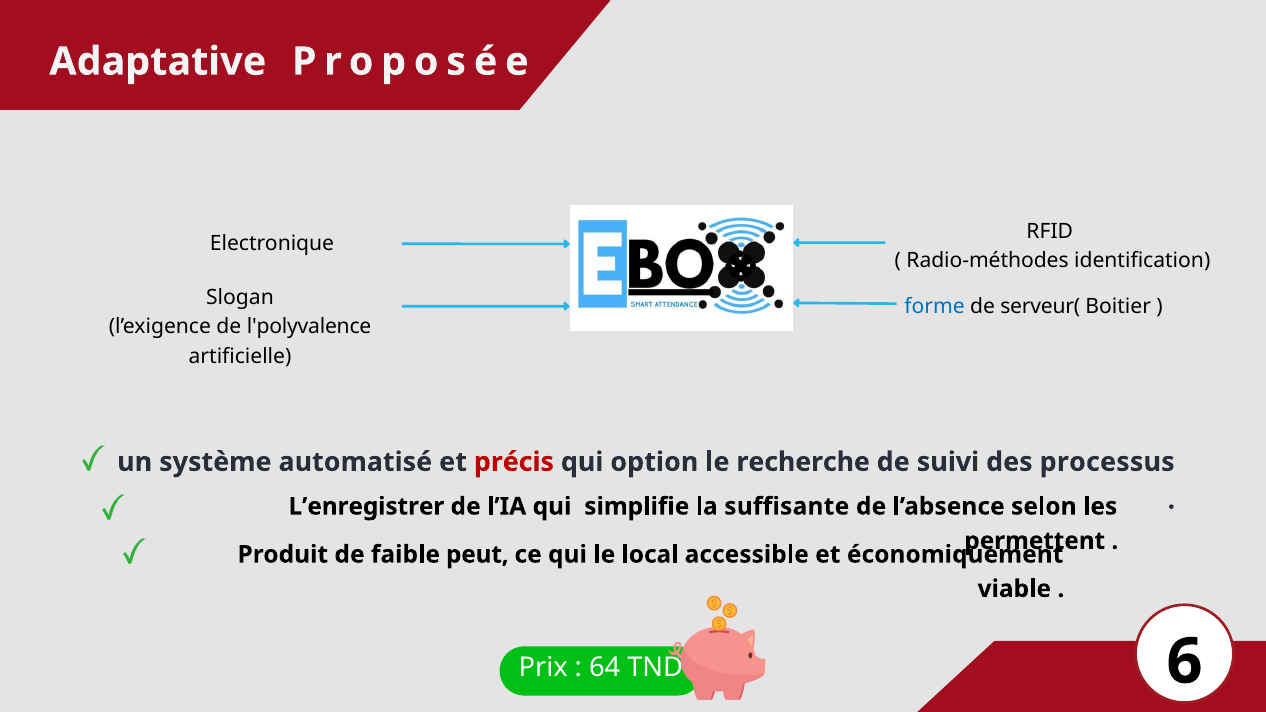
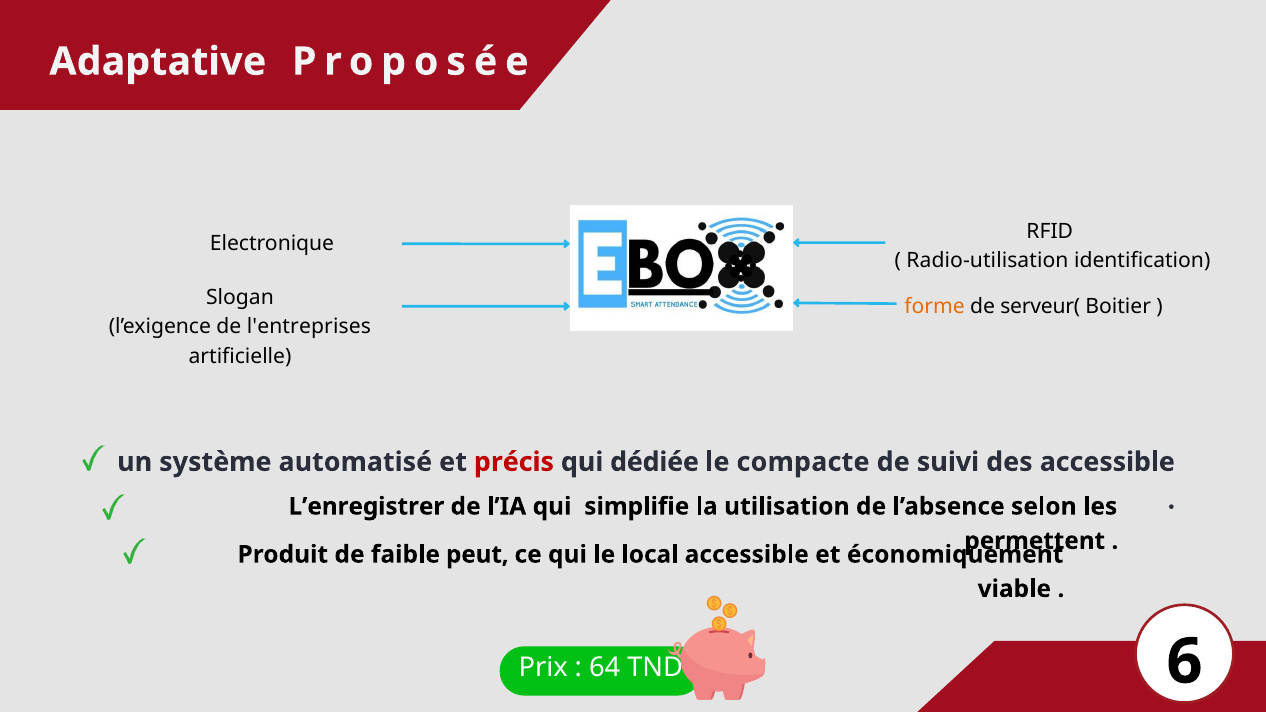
Radio-méthodes: Radio-méthodes -> Radio-utilisation (988, 261)
forme colour: blue -> orange (935, 307)
l'polyvalence: l'polyvalence -> l'entreprises (309, 327)
option: option -> dédiée (655, 462)
recherche: recherche -> compacte (803, 462)
des processus: processus -> accessible (1107, 462)
suffisante: suffisante -> utilisation (787, 507)
